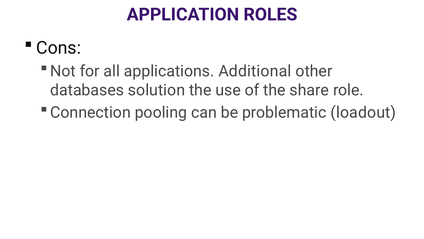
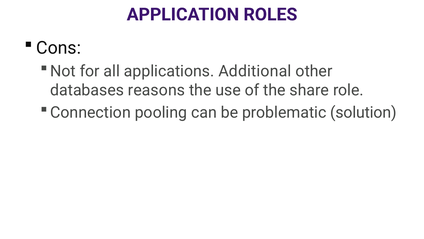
solution: solution -> reasons (157, 90)
loadout: loadout -> solution (363, 112)
